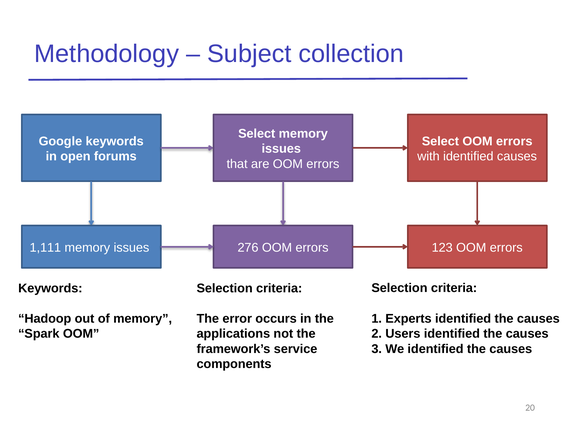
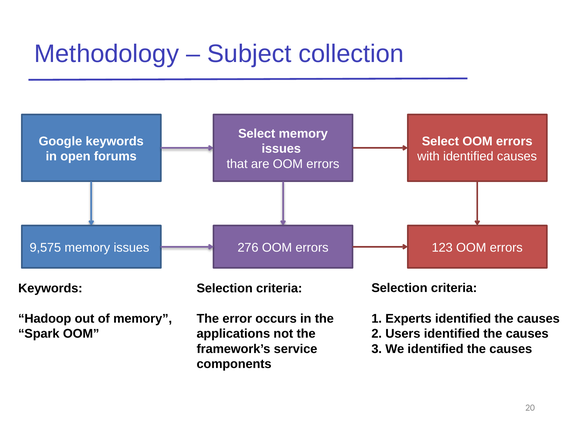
1,111: 1,111 -> 9,575 (45, 247)
